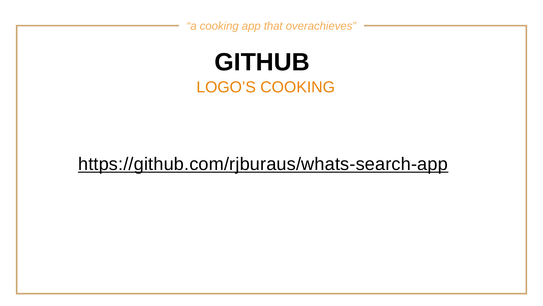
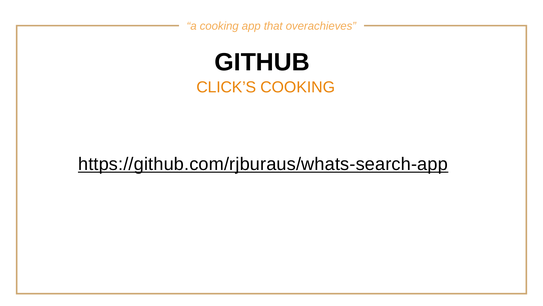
LOGO’S: LOGO’S -> CLICK’S (226, 87)
